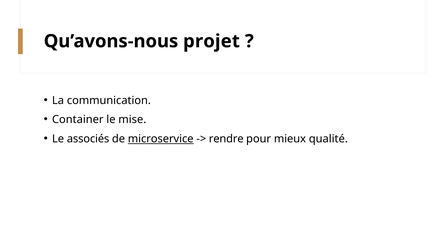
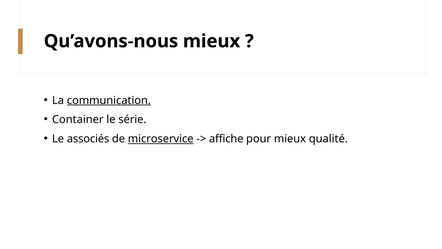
Qu’avons-nous projet: projet -> mieux (212, 41)
communication underline: none -> present (109, 100)
mise: mise -> série (132, 119)
rendre: rendre -> affiche (226, 139)
